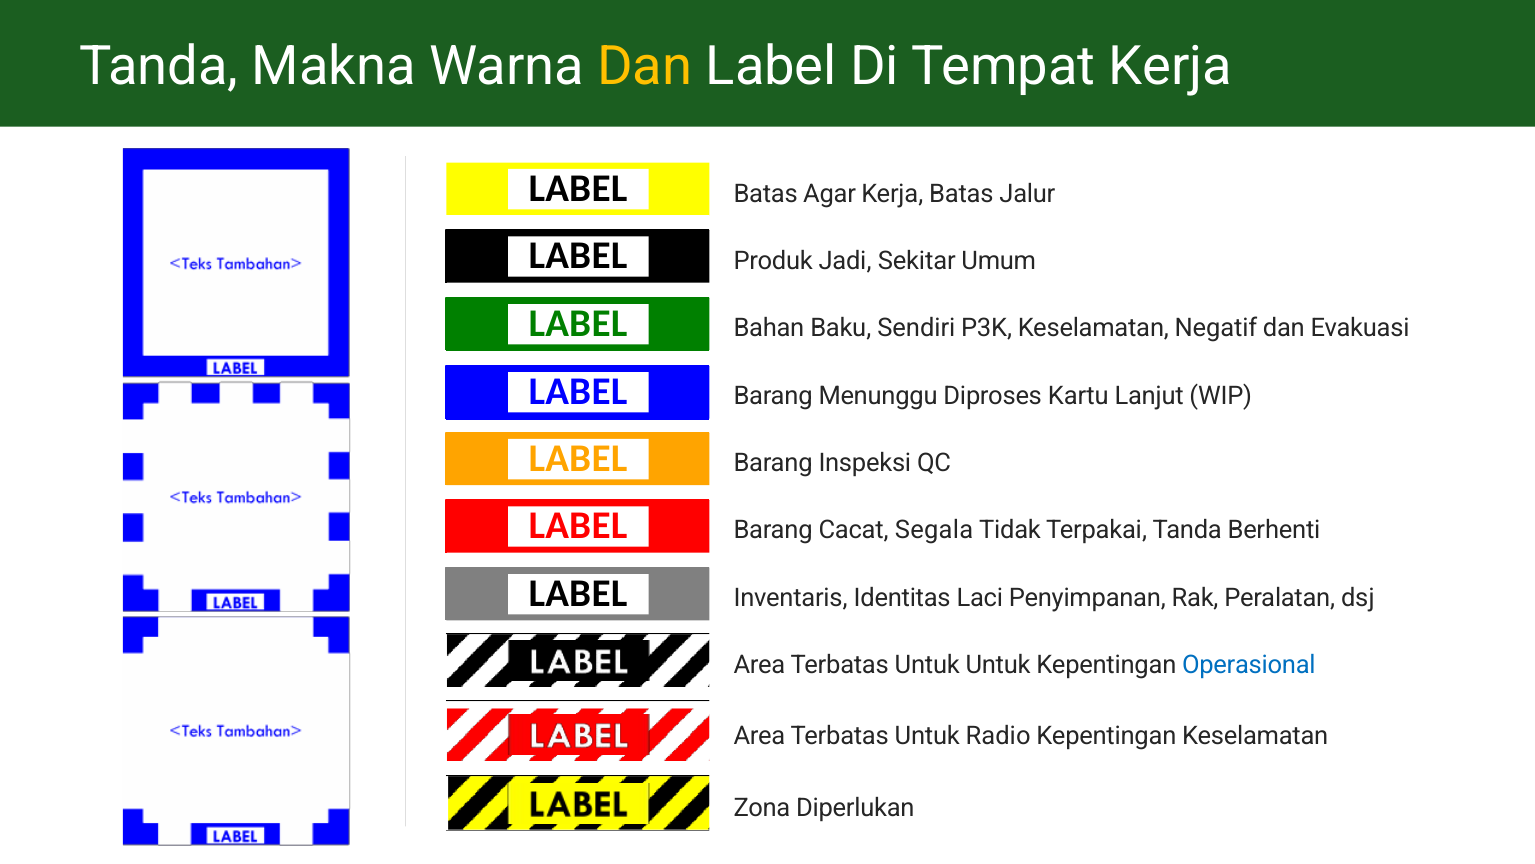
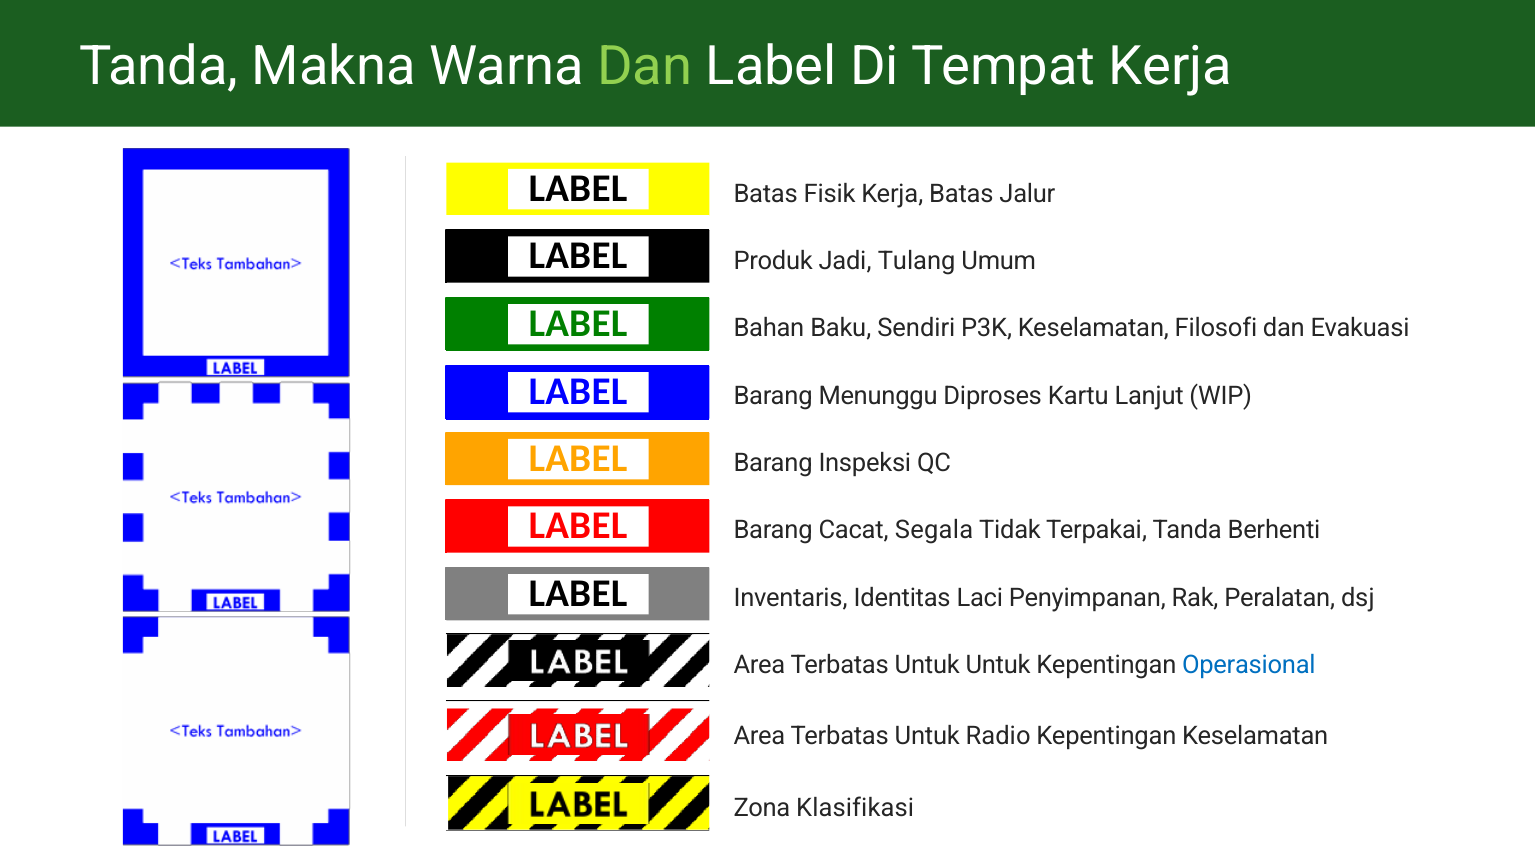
Dan colour: yellow -> light green (645, 67)
Agar: Agar -> Fisik (830, 194)
Sekitar: Sekitar -> Tulang (917, 261)
Negatif: Negatif -> Filosofi (1216, 327)
Diperlukan: Diperlukan -> Klasifikasi (855, 808)
